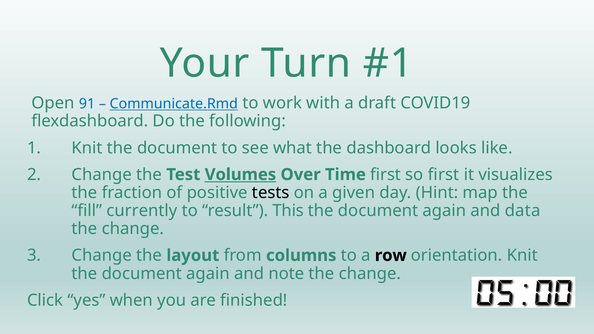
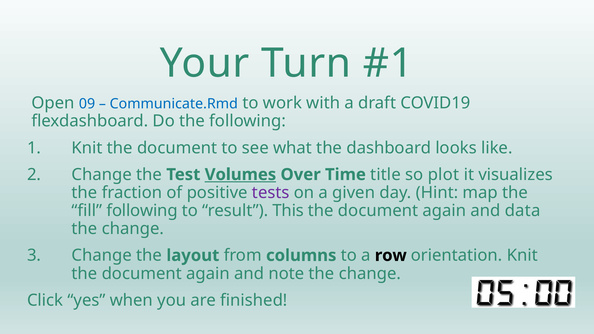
91: 91 -> 09 (87, 104)
Communicate.Rmd underline: present -> none (174, 104)
Time first: first -> title (386, 175)
so first: first -> plot (443, 175)
tests colour: black -> purple (271, 193)
fill currently: currently -> following (142, 211)
